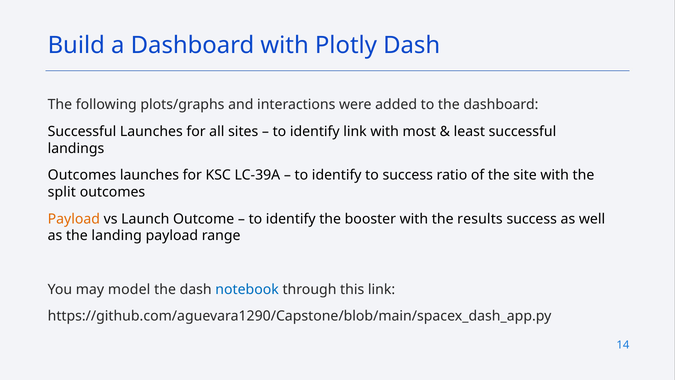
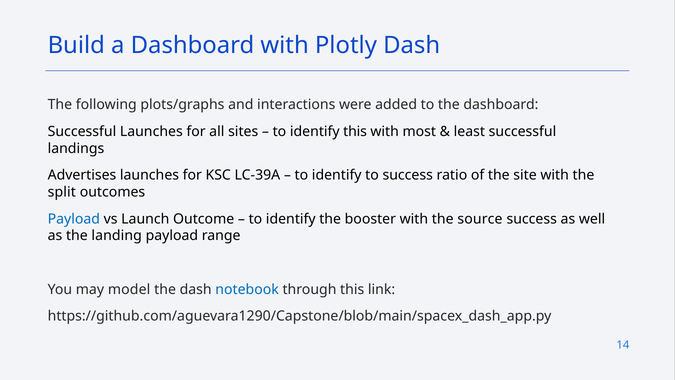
identify link: link -> this (355, 131)
Outcomes: Outcomes -> Advertises (82, 175)
Payload colour: orange -> blue (74, 219)
results: results -> source (480, 219)
